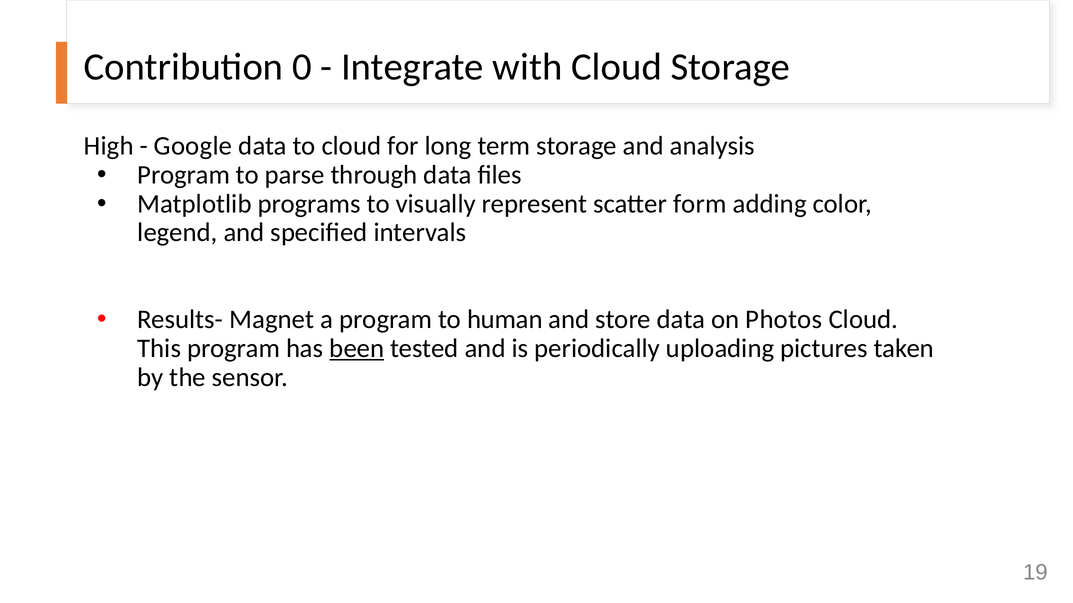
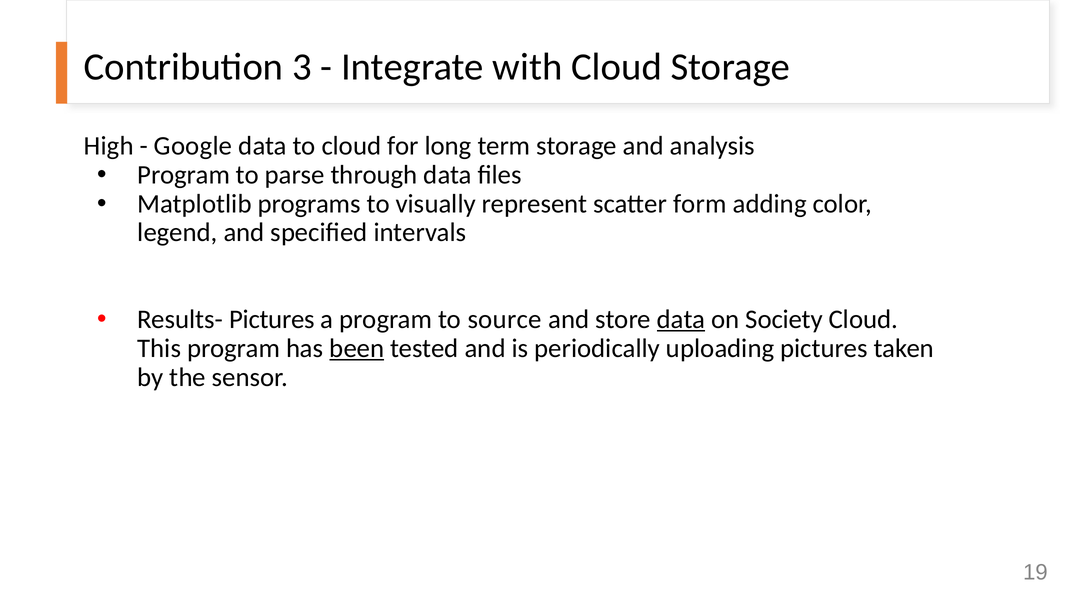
0: 0 -> 3 (302, 67)
Results- Magnet: Magnet -> Pictures (272, 320)
human: human -> source (505, 320)
data underline: none -> present (681, 320)
Photos: Photos -> Society (784, 320)
